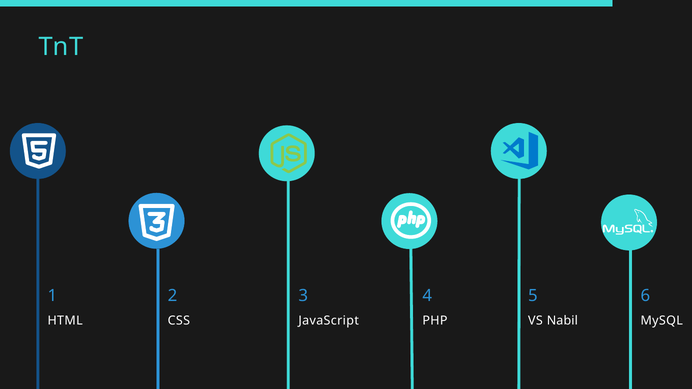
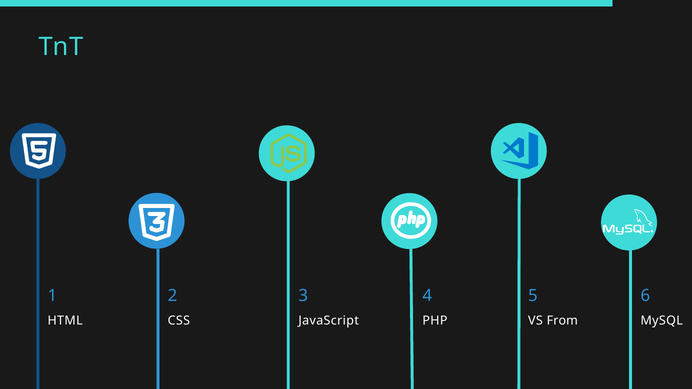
Nabil: Nabil -> From (562, 321)
